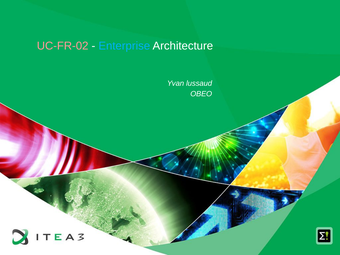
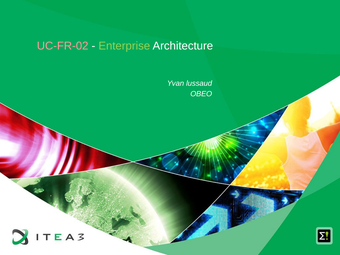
Enterprise colour: light blue -> light green (124, 46)
